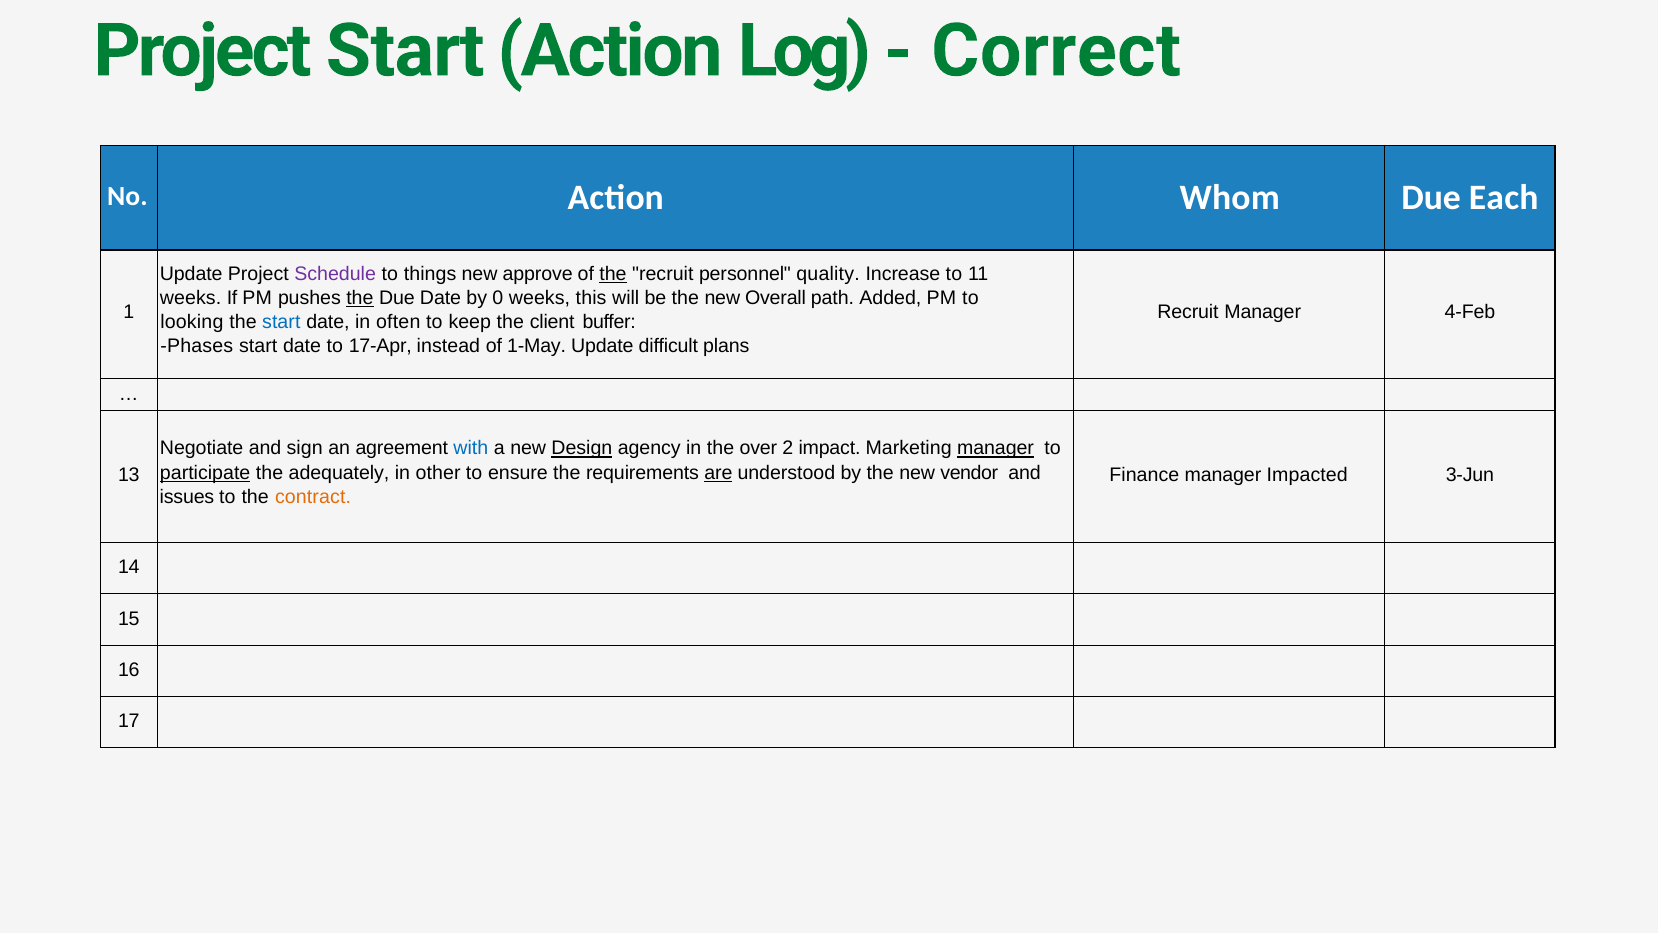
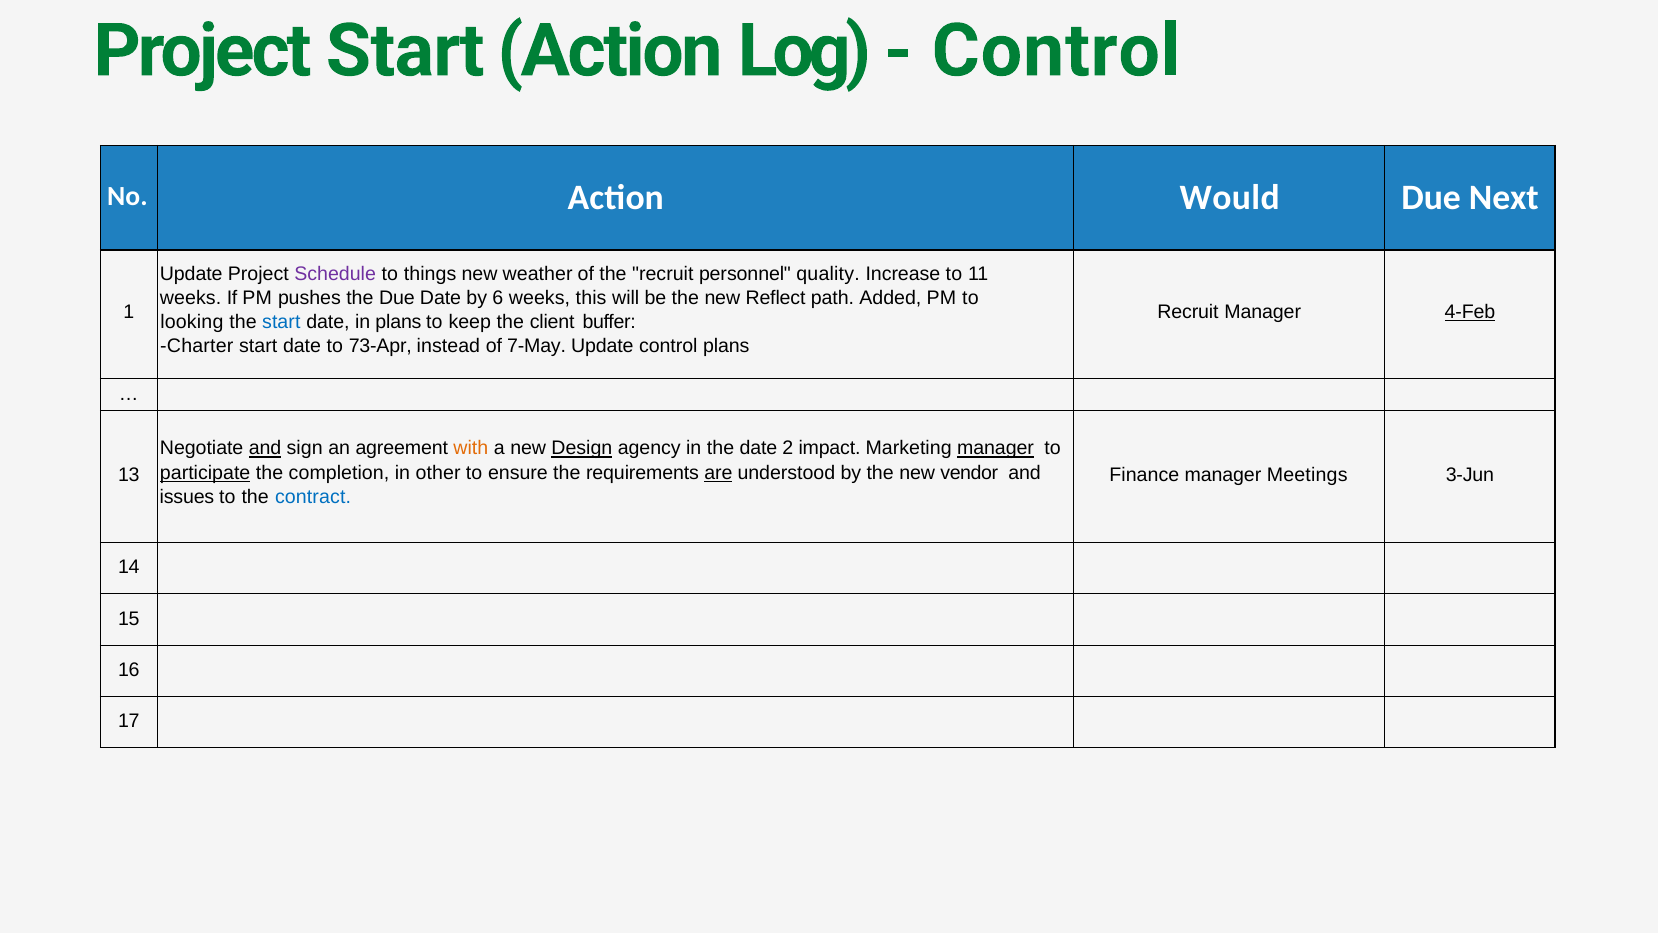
Correct: Correct -> Control (1056, 51)
Whom: Whom -> Would (1230, 198)
Each: Each -> Next (1504, 198)
approve: approve -> weather (538, 274)
the underline: present -> none (613, 274)
the underline: present -> none (360, 298)
0: 0 -> 6 (498, 298)
Overall: Overall -> Reflect (776, 298)
4-Feb underline: none -> present (1470, 312)
in often: often -> plans (398, 322)
Phases: Phases -> Charter (197, 346)
17-Apr: 17-Apr -> 73-Apr (380, 346)
1-May: 1-May -> 7-May (537, 346)
Update difficult: difficult -> control (668, 346)
and underline: none -> present (265, 448)
with colour: blue -> orange (471, 448)
the over: over -> date (758, 448)
adequately: adequately -> completion (339, 472)
Impacted: Impacted -> Meetings (1307, 474)
contract colour: orange -> blue (313, 497)
